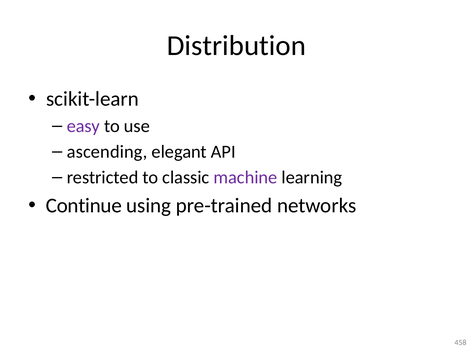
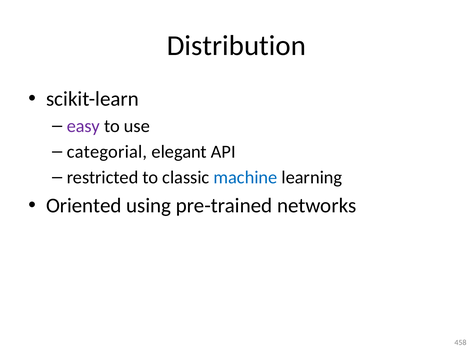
ascending: ascending -> categorial (107, 152)
machine colour: purple -> blue (245, 178)
Continue: Continue -> Oriented (84, 206)
